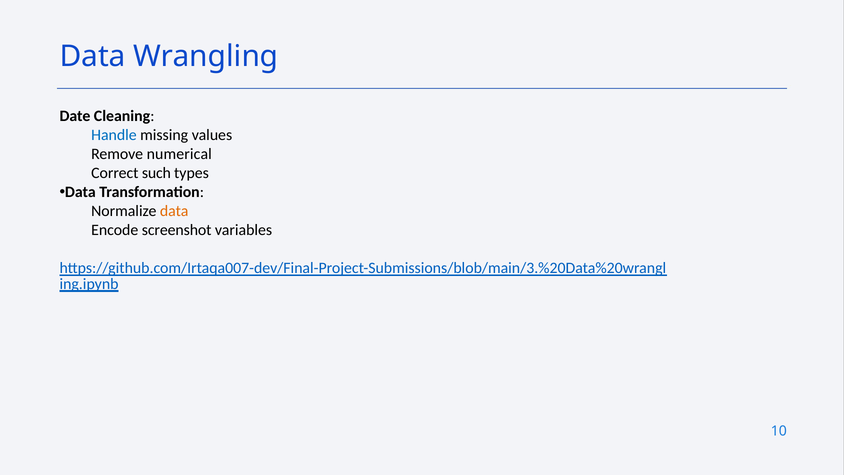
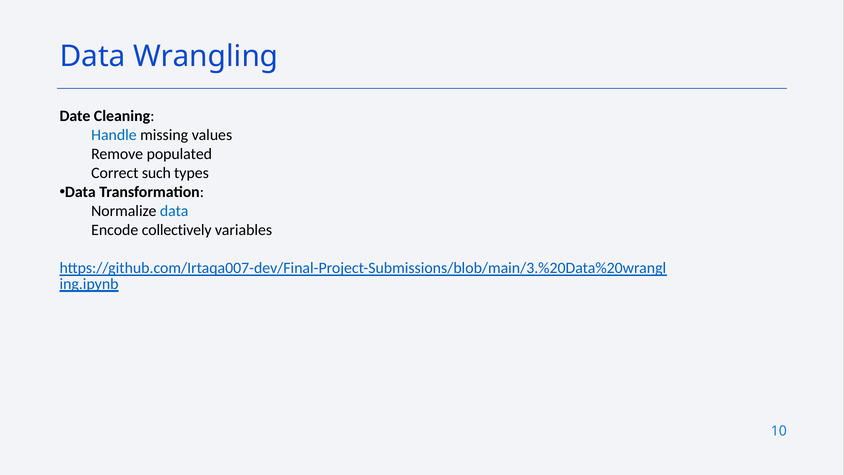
numerical: numerical -> populated (179, 154)
data colour: orange -> blue (174, 211)
screenshot: screenshot -> collectively (177, 230)
